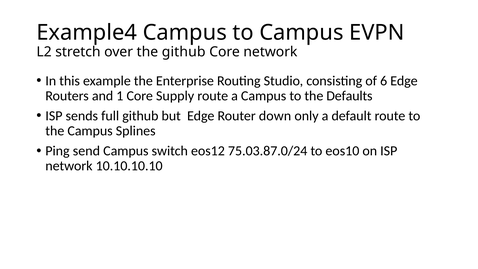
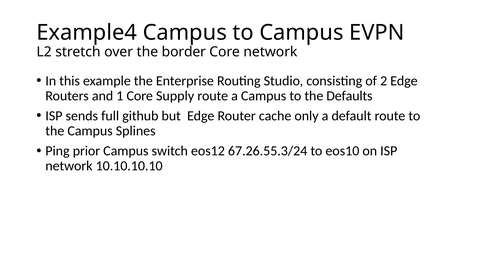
the github: github -> border (184, 52)
6: 6 -> 2 (384, 81)
down: down -> cache (275, 116)
send: send -> prior (86, 151)
75.03.87.0/24: 75.03.87.0/24 -> 67.26.55.3/24 (268, 151)
